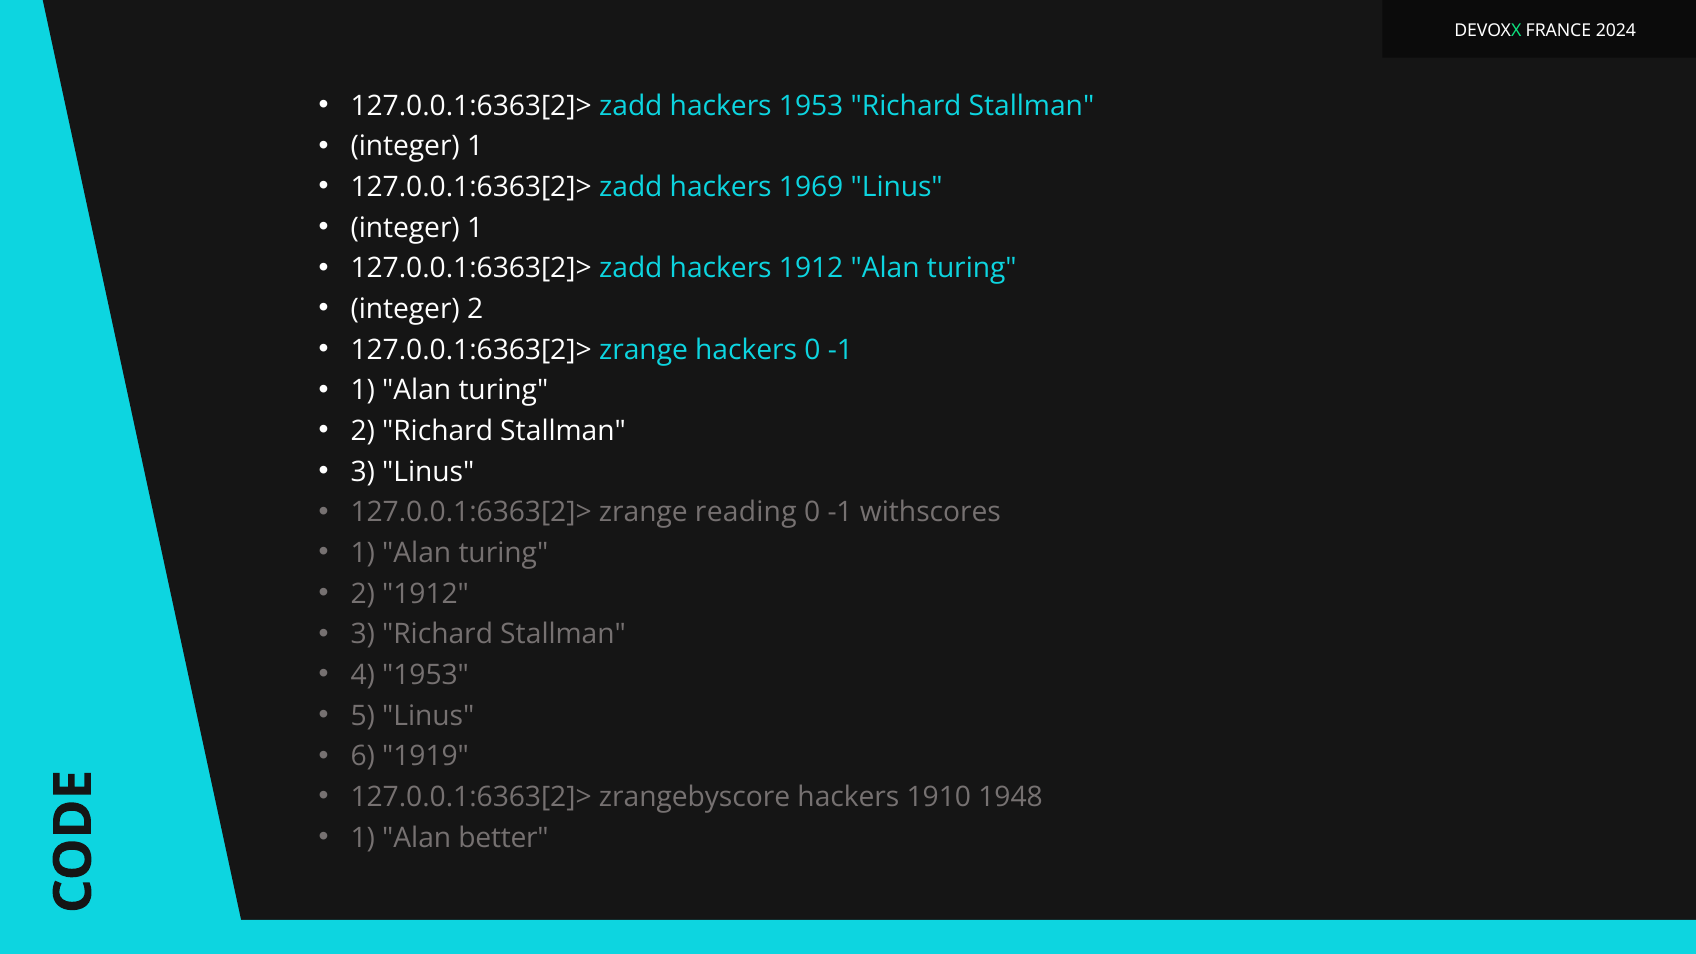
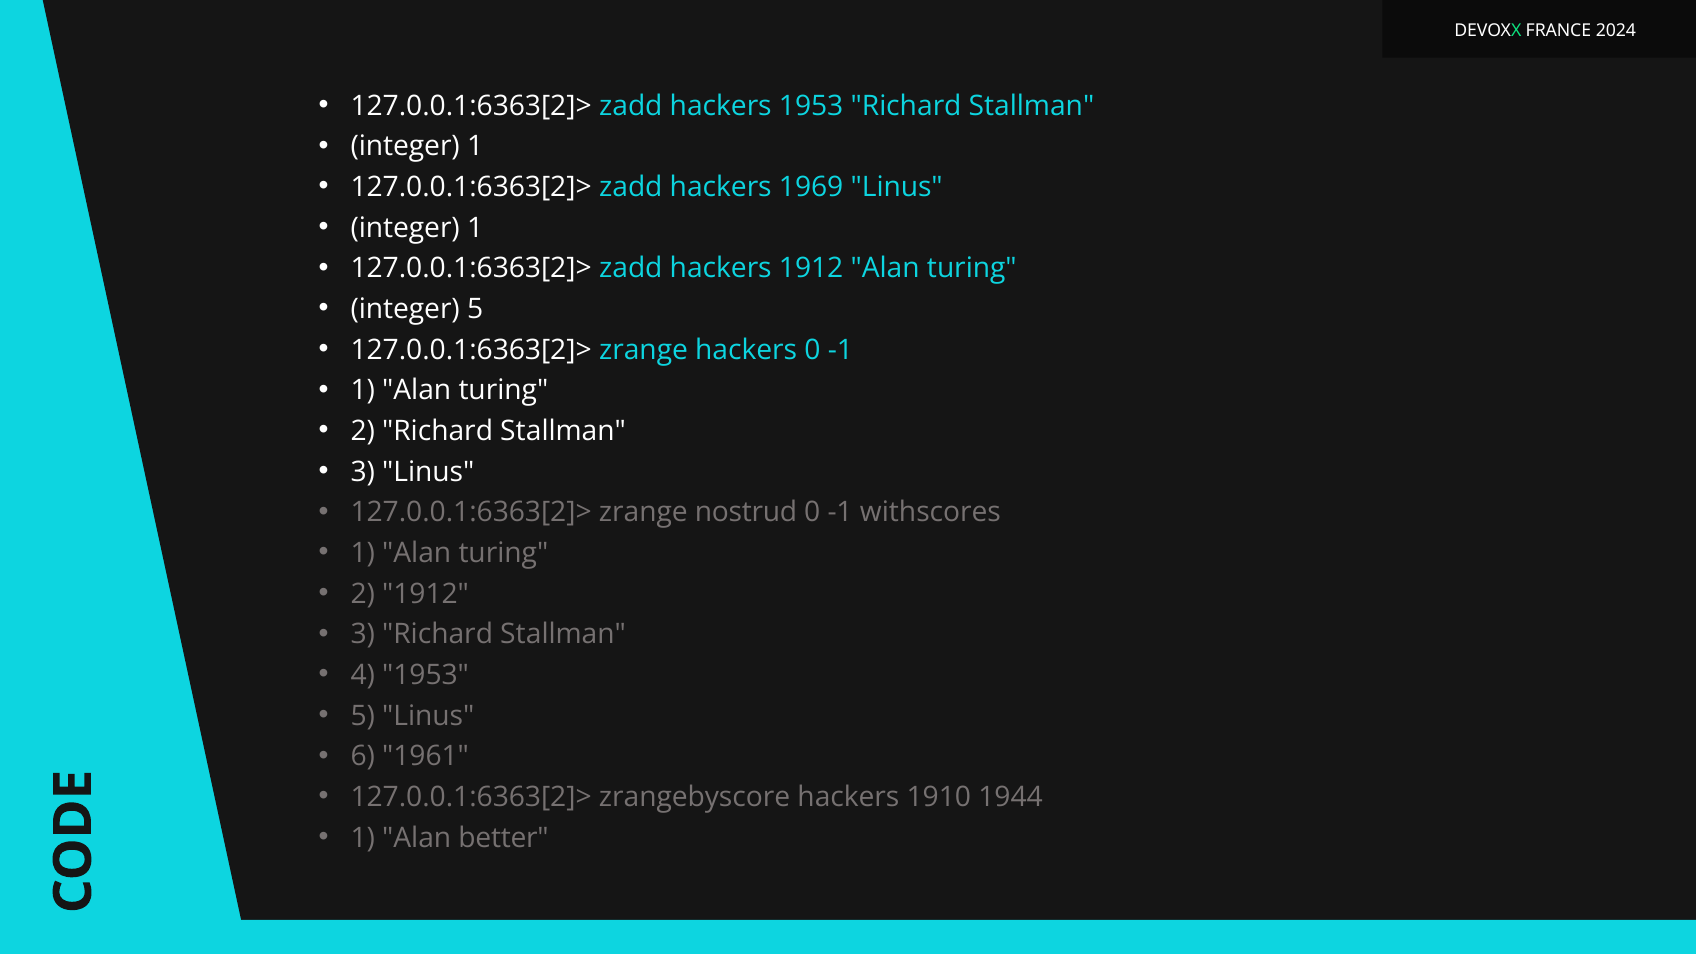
integer 2: 2 -> 5 (475, 309)
reading: reading -> nostrud (746, 513)
1919: 1919 -> 1961 (426, 757)
1948: 1948 -> 1944 (1011, 797)
